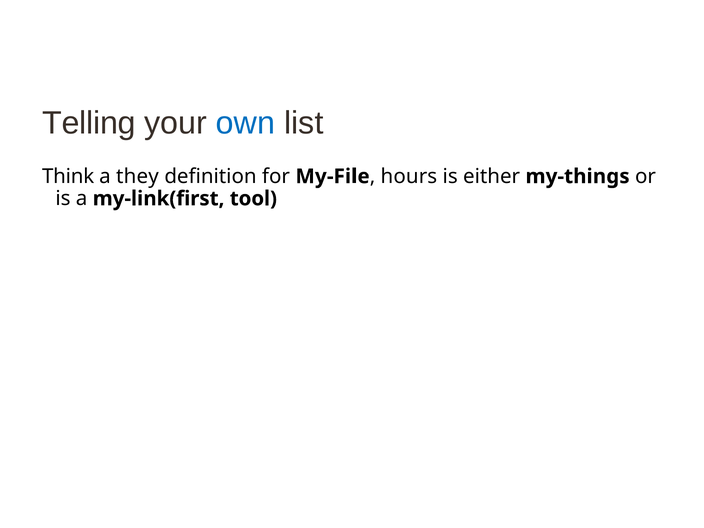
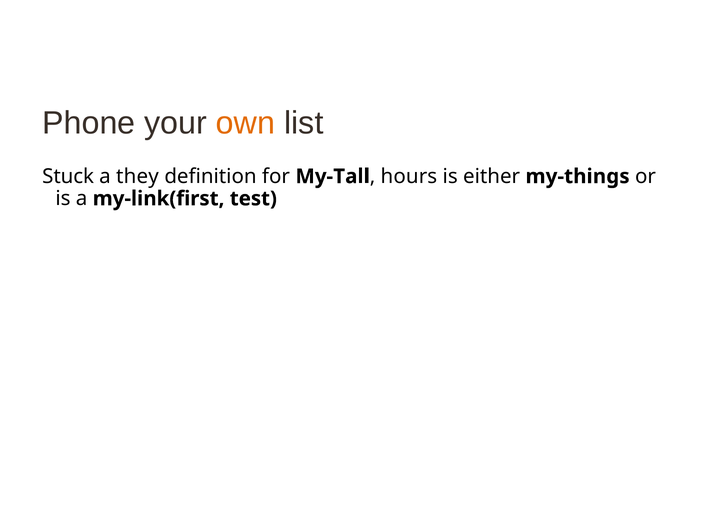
Telling: Telling -> Phone (89, 123)
own colour: blue -> orange (246, 123)
Think: Think -> Stuck (68, 176)
My-File: My-File -> My-Tall (333, 176)
tool: tool -> test (253, 199)
